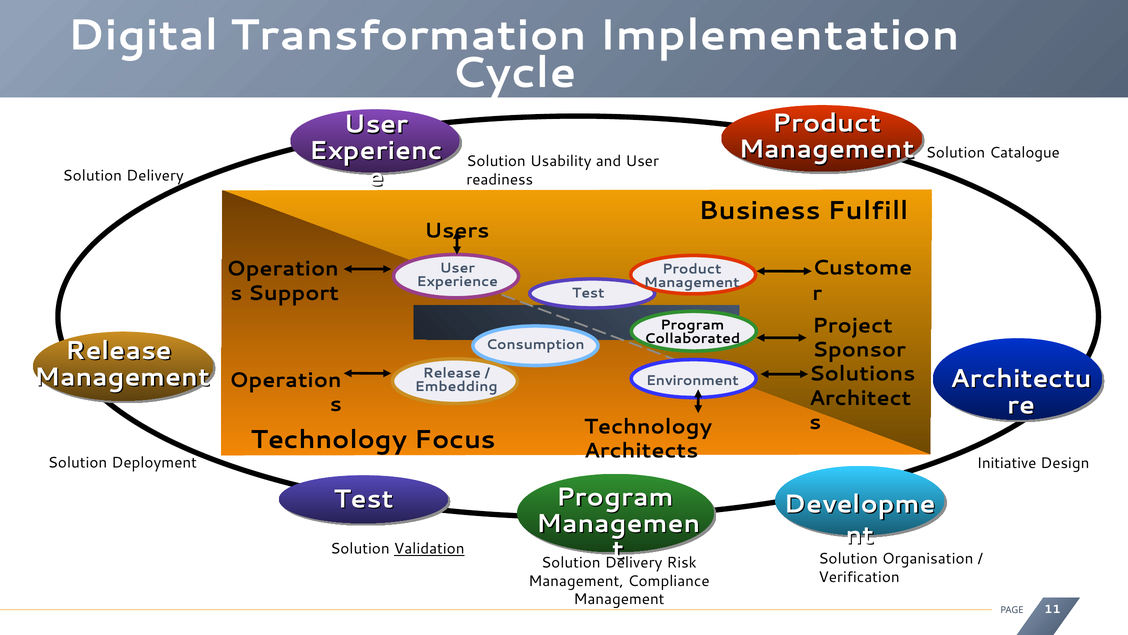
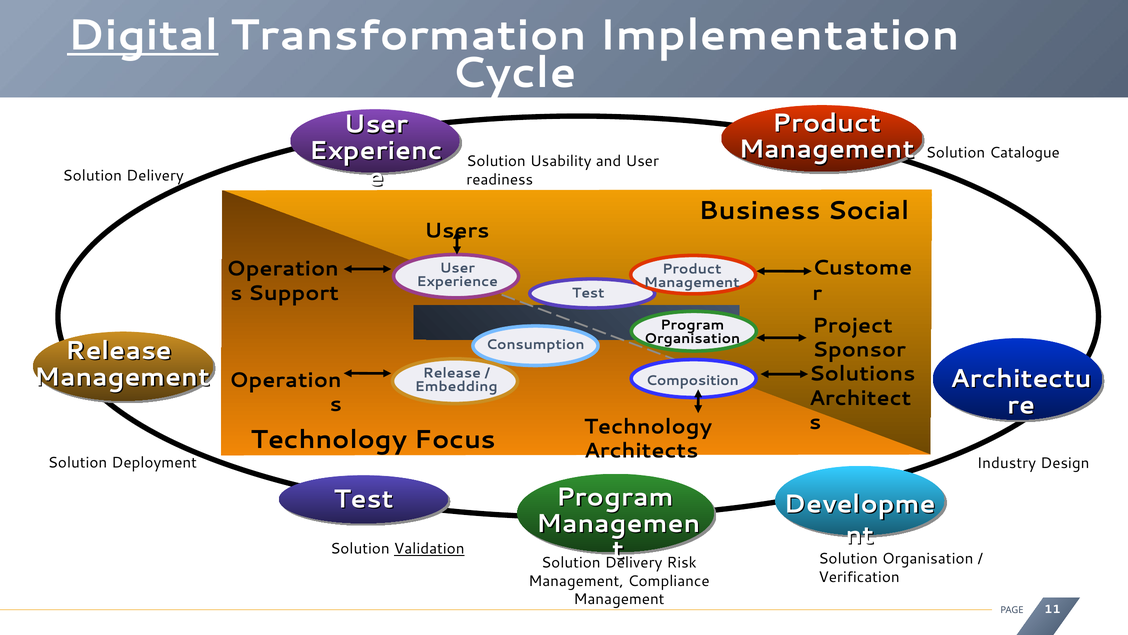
Digital underline: none -> present (143, 35)
Fulfill: Fulfill -> Social (868, 210)
Collaborated: Collaborated -> Organisation (692, 338)
Environment: Environment -> Composition (692, 380)
Initiative: Initiative -> Industry (1006, 463)
